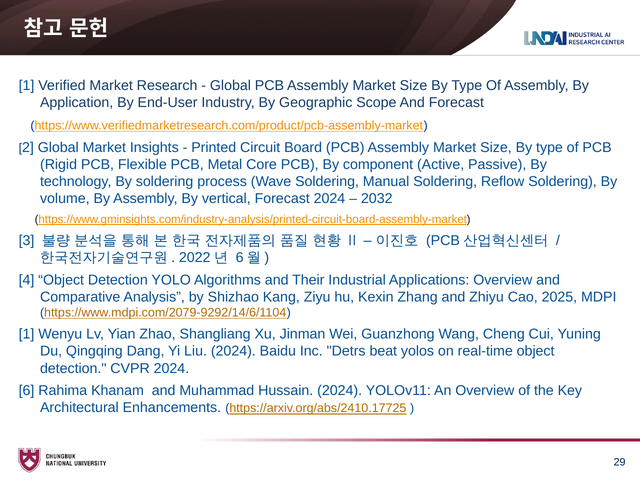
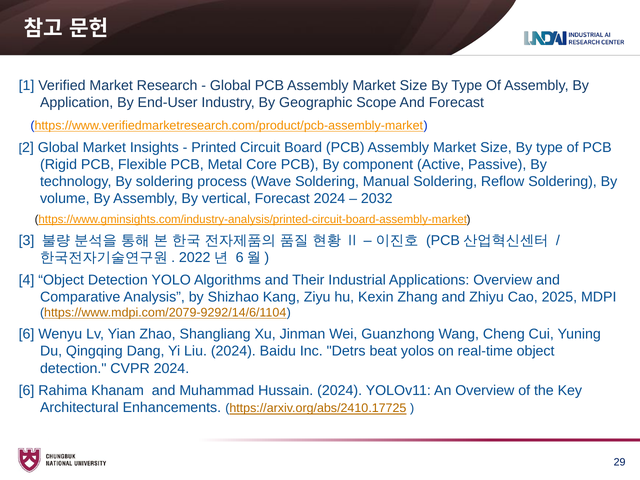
1: 1 -> 6 (27, 334)
